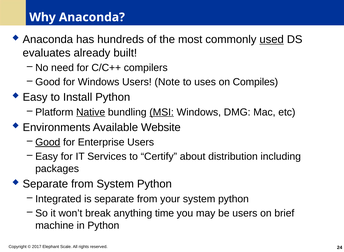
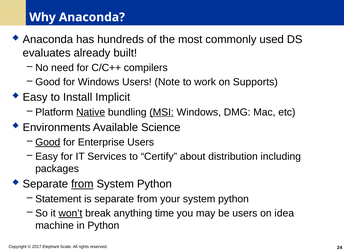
used underline: present -> none (272, 39)
uses: uses -> work (205, 82)
Compiles: Compiles -> Supports (255, 82)
Install Python: Python -> Implicit (113, 97)
Website: Website -> Science (161, 127)
from underline: none -> present (82, 184)
Integrated: Integrated -> Statement (58, 199)
won’t underline: none -> present (70, 213)
brief: brief -> idea (284, 213)
